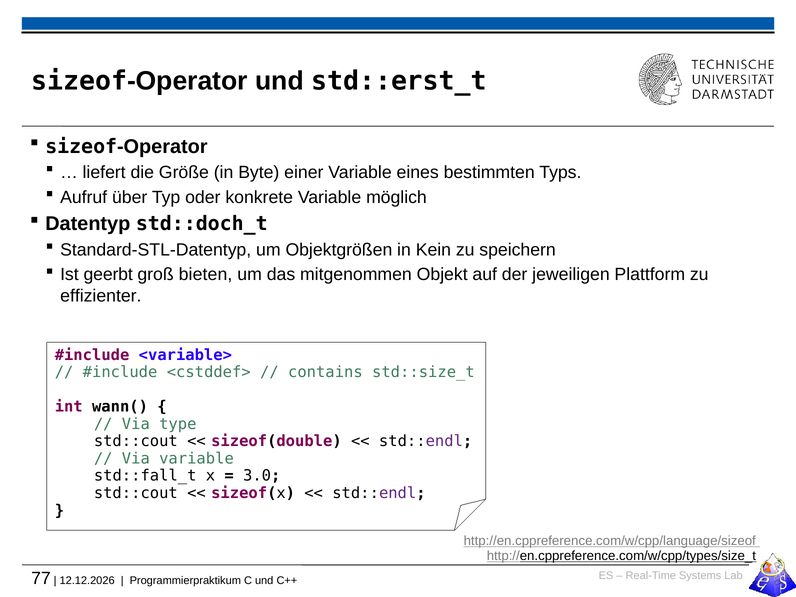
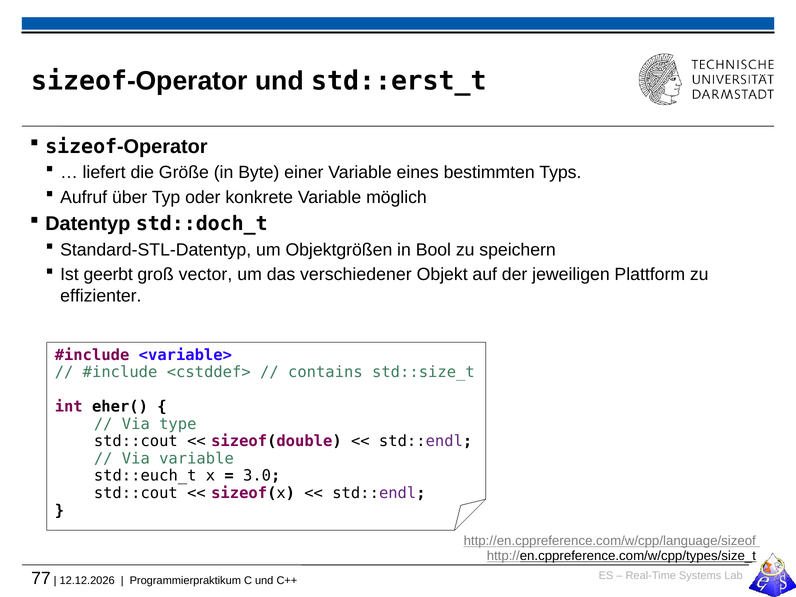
Kein: Kein -> Bool (433, 250)
bieten: bieten -> vector (206, 275)
mitgenommen: mitgenommen -> verschiedener (356, 275)
wann(: wann( -> eher( (120, 407)
std::fall_t: std::fall_t -> std::euch_t (145, 476)
